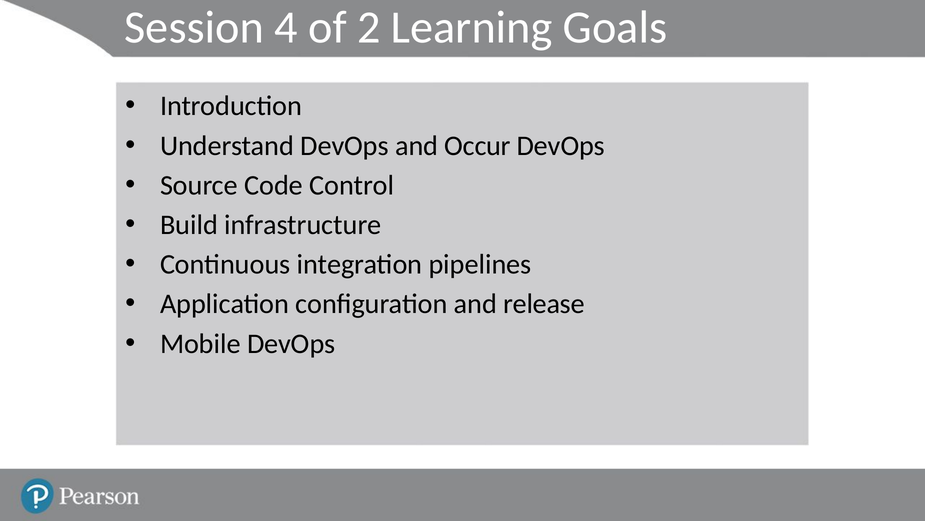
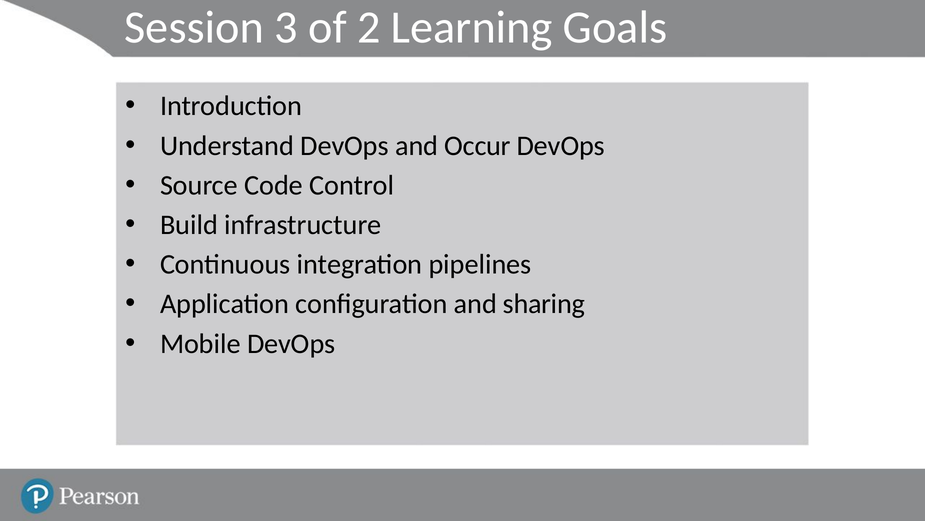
4: 4 -> 3 (286, 28)
release: release -> sharing (544, 304)
